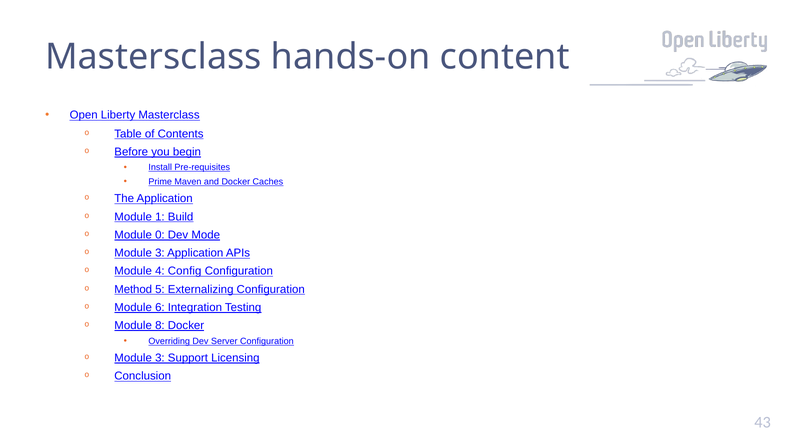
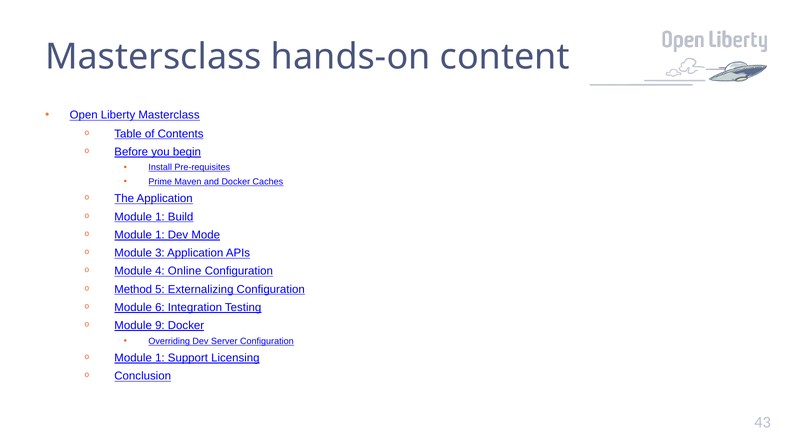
0: 0 -> 1 (160, 235)
Config: Config -> Online (185, 271)
8: 8 -> 9 (160, 325)
3: 3 -> 1 (160, 358)
